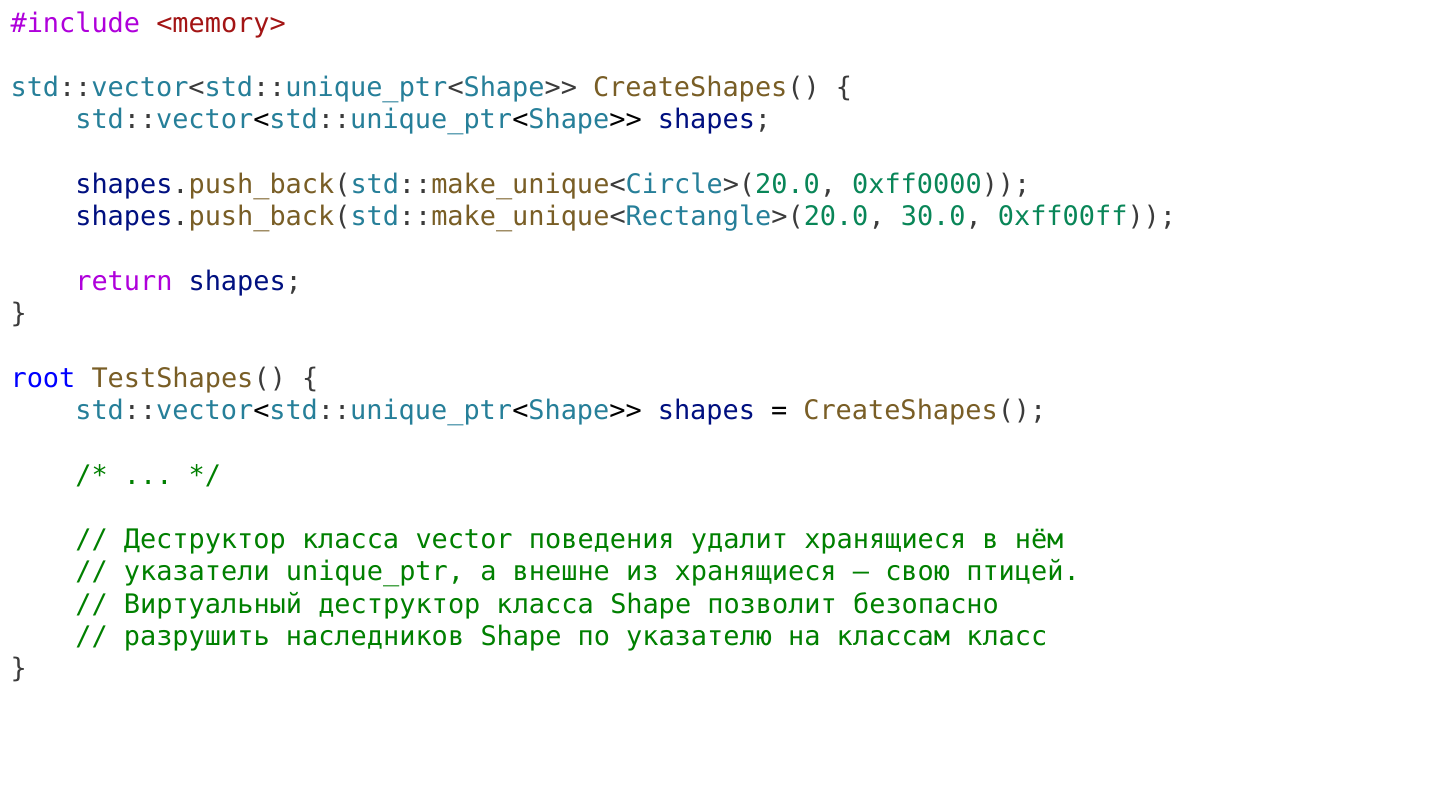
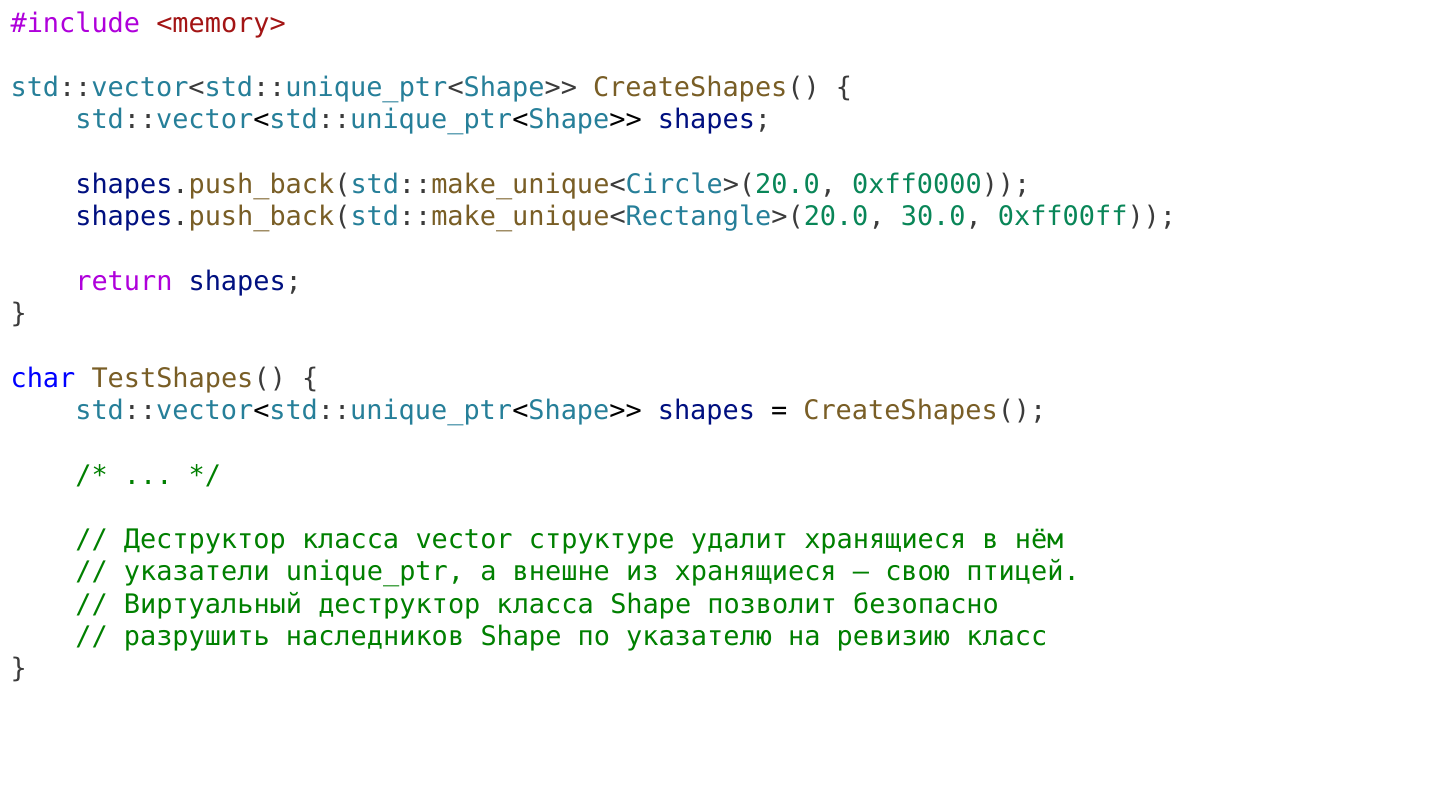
root: root -> char (43, 379)
поведения: поведения -> структуре (602, 540)
классам: классам -> ревизию (893, 637)
